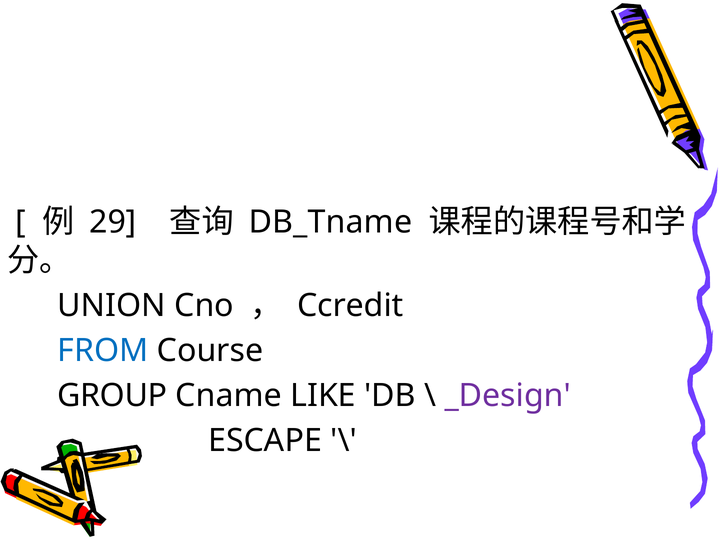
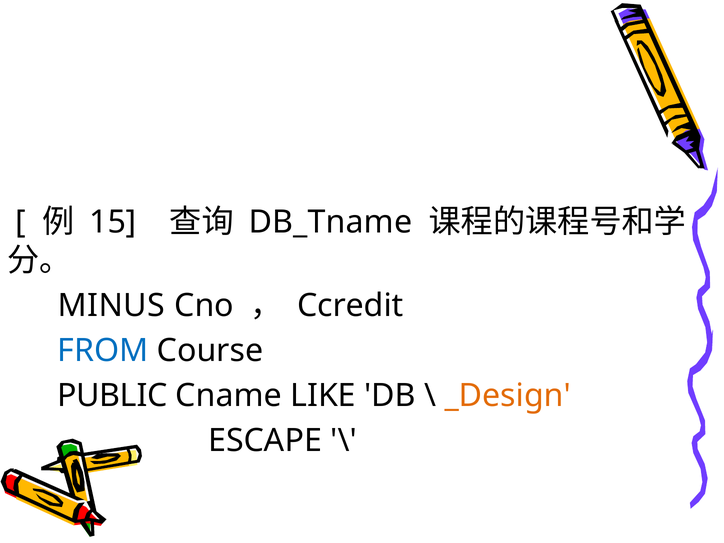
29: 29 -> 15 (113, 222)
UNION: UNION -> MINUS (111, 306)
GROUP: GROUP -> PUBLIC (112, 396)
_Design colour: purple -> orange (508, 396)
